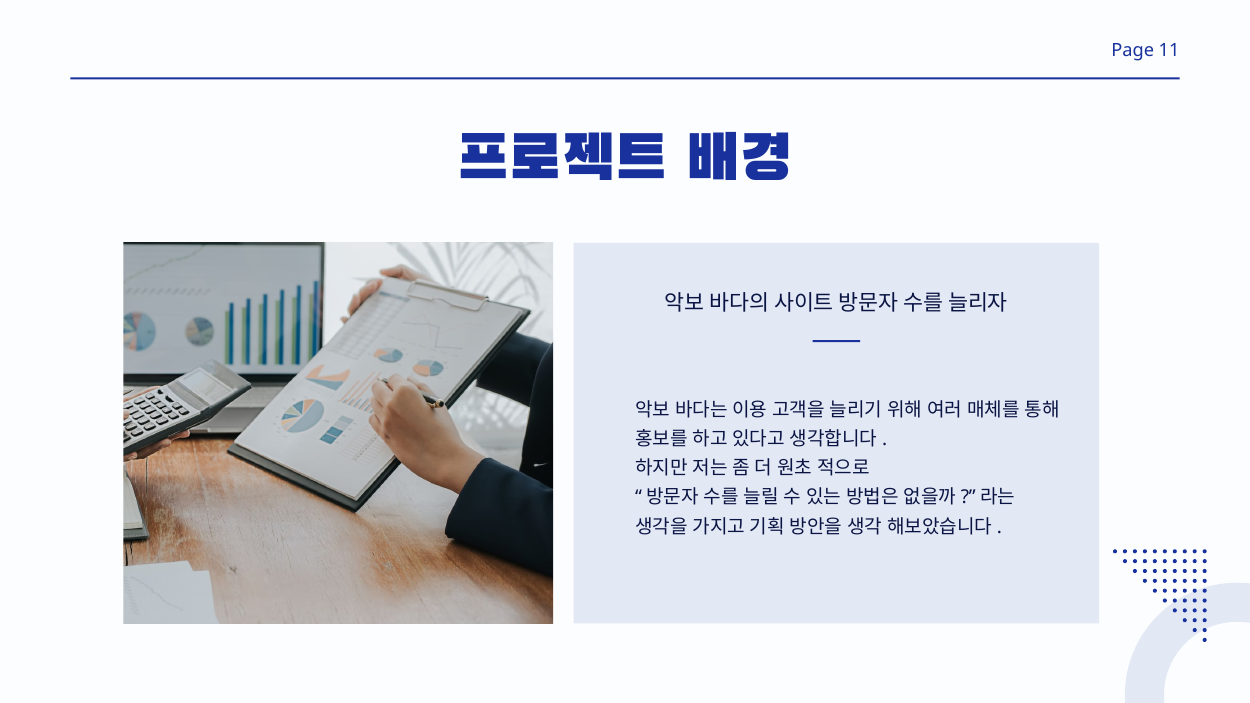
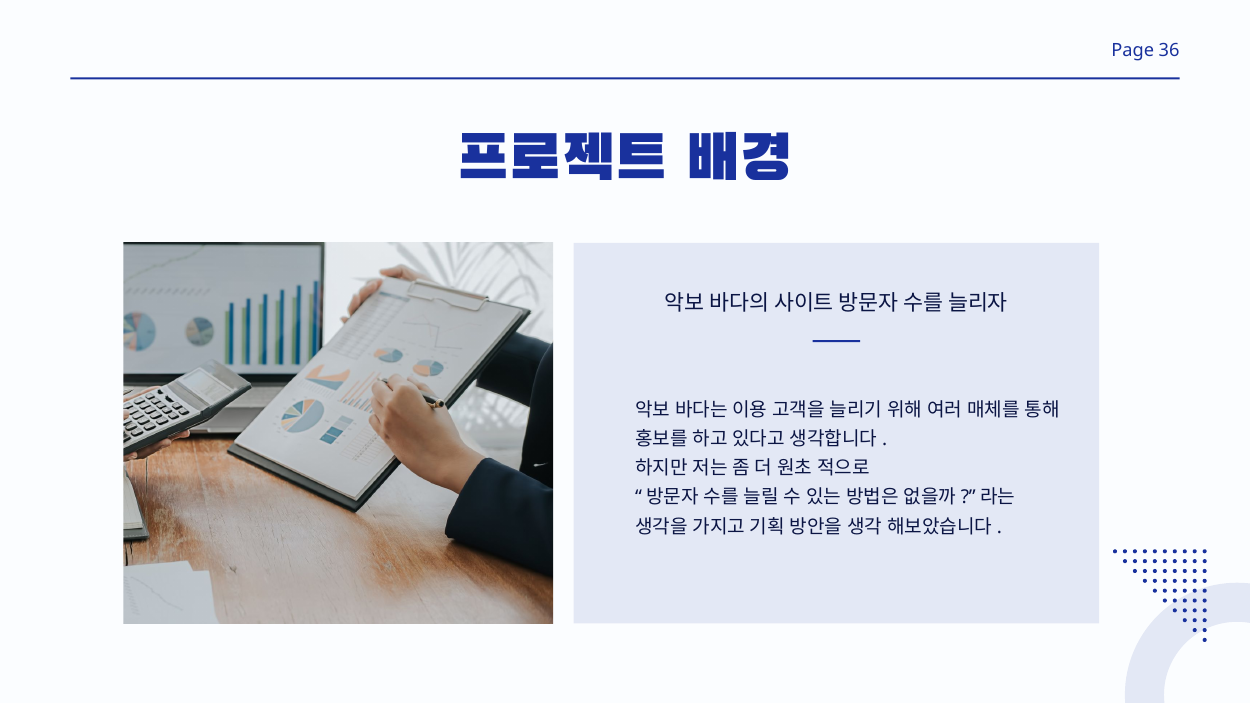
11: 11 -> 36 (1169, 51)
